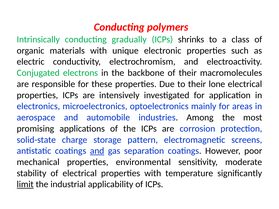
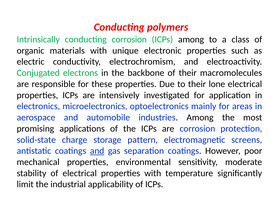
conducting gradually: gradually -> corrosion (129, 39)
ICPs shrinks: shrinks -> among (191, 39)
limit underline: present -> none (25, 185)
